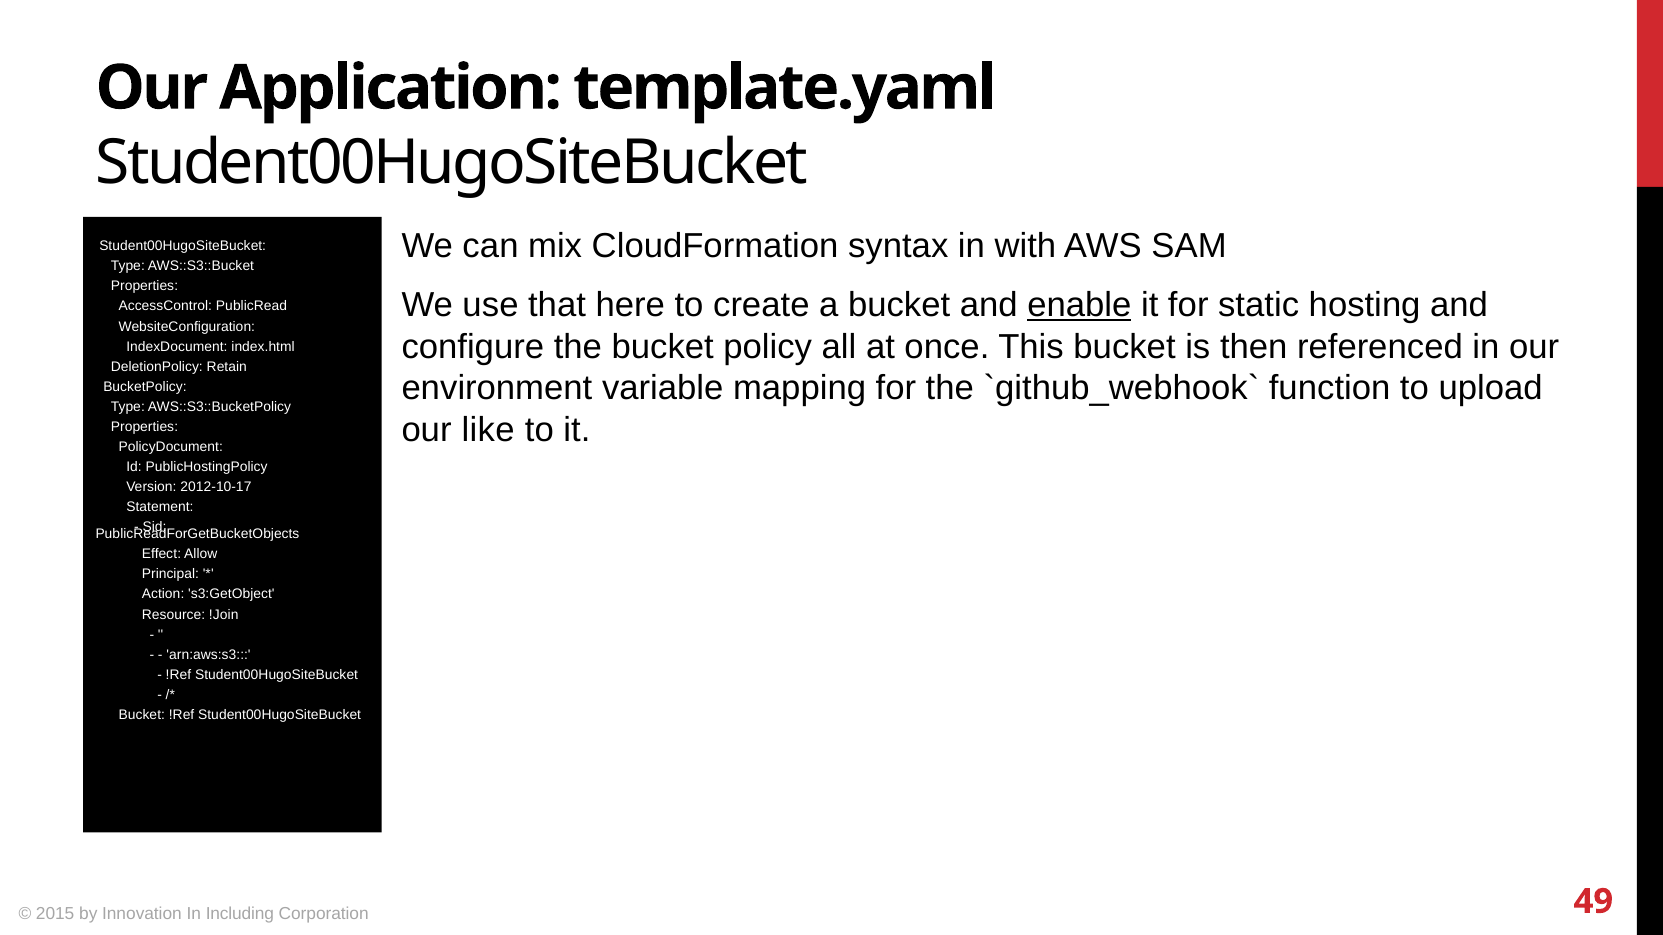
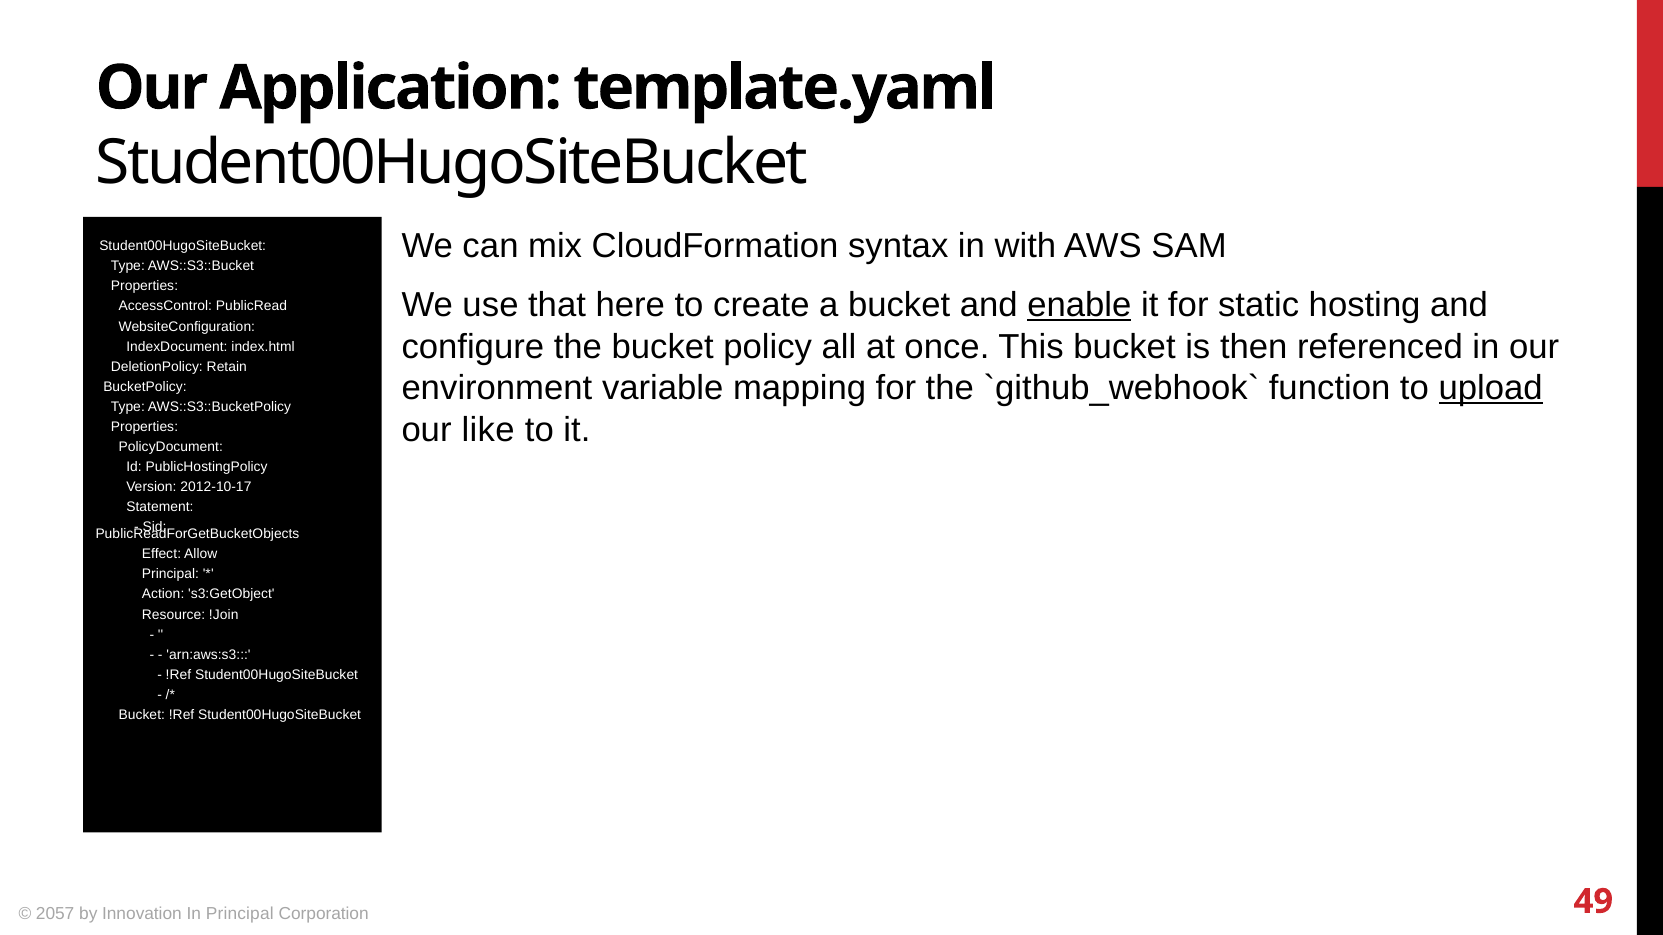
upload underline: none -> present (1491, 388)
2015: 2015 -> 2057 (55, 915)
In Including: Including -> Principal (240, 915)
